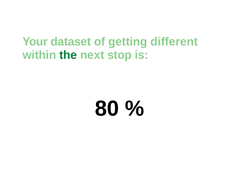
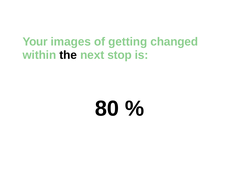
dataset: dataset -> images (71, 42)
different: different -> changed (174, 42)
the colour: green -> black (68, 55)
